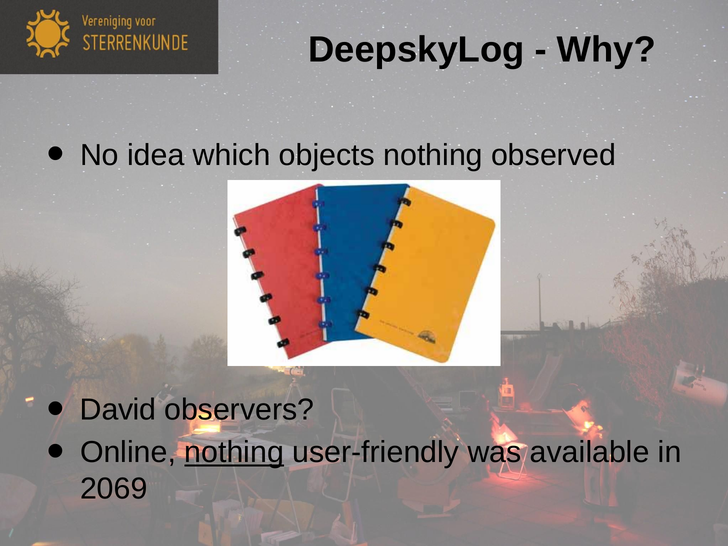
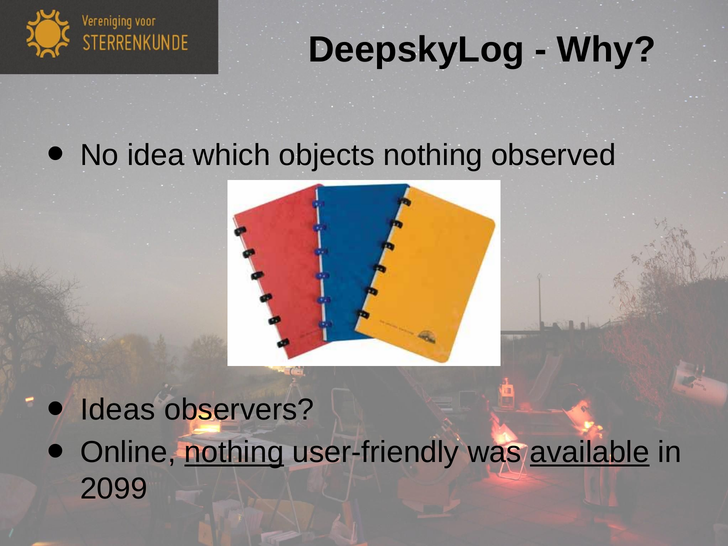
David: David -> Ideas (118, 410)
available underline: none -> present (590, 452)
2069: 2069 -> 2099 (114, 489)
